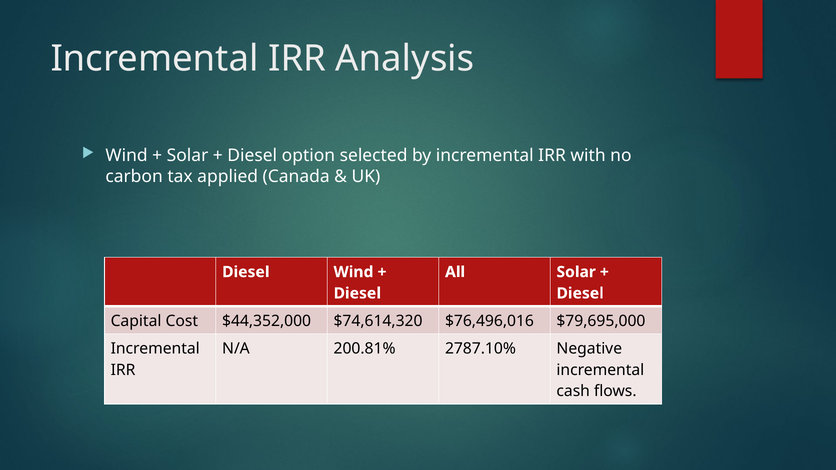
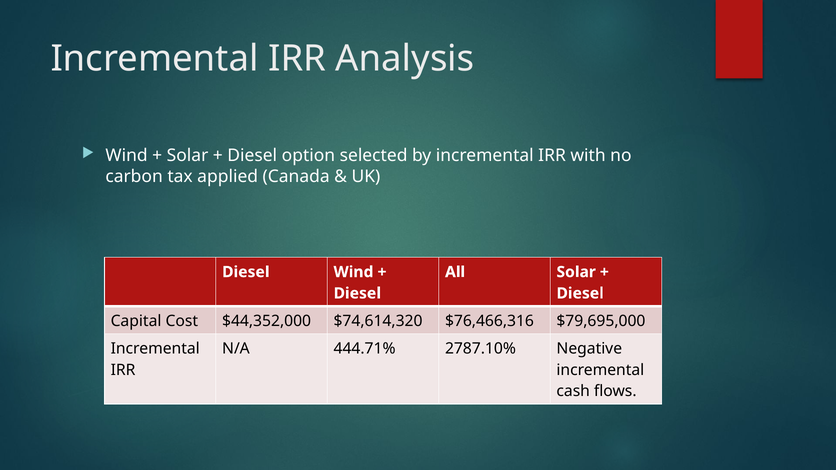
$76,496,016: $76,496,016 -> $76,466,316 (489, 321)
200.81%: 200.81% -> 444.71% (365, 349)
